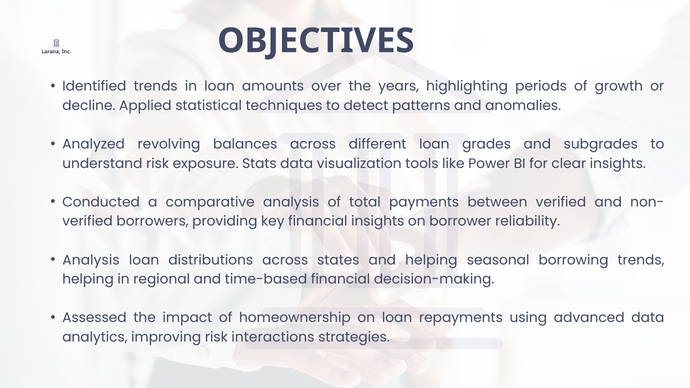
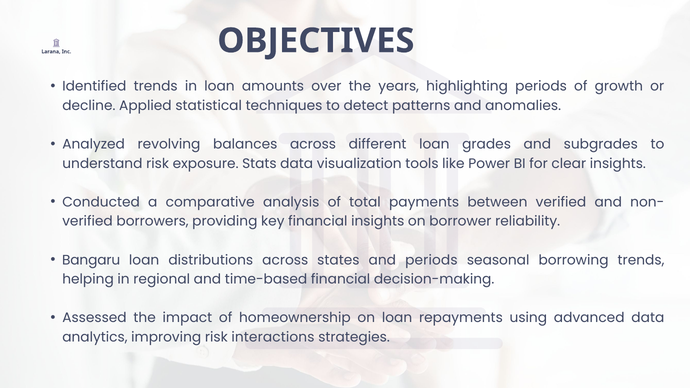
Analysis: Analysis -> Bangaru (91, 260)
and helping: helping -> periods (431, 260)
